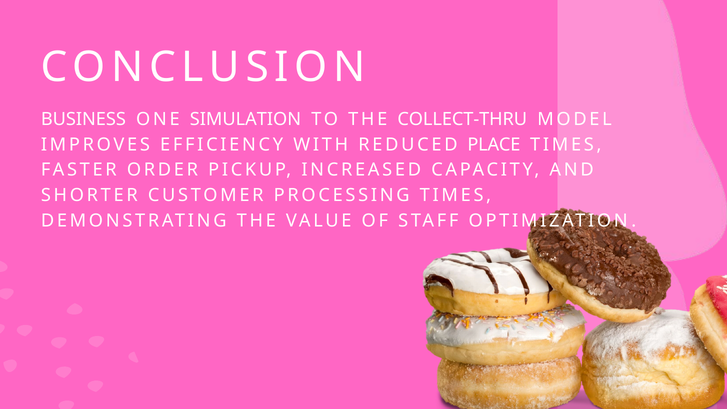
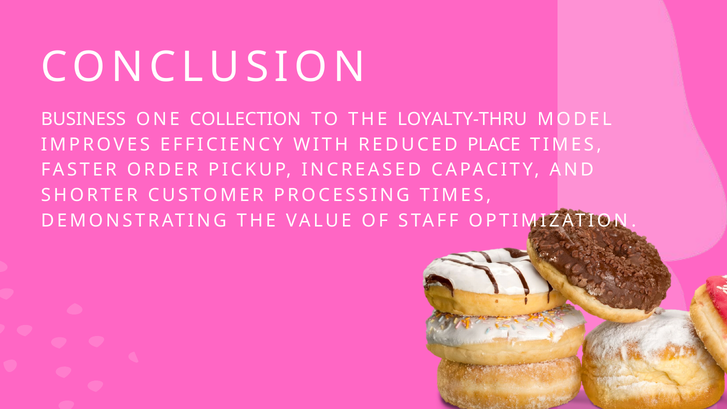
SIMULATION: SIMULATION -> COLLECTION (245, 119)
COLLECT-THRU: COLLECT-THRU -> LOYALTY-THRU (462, 119)
